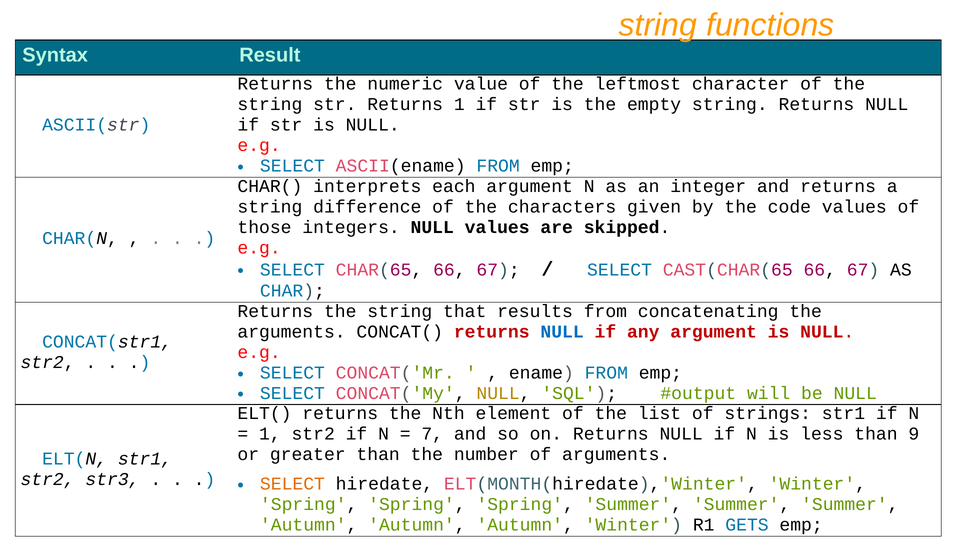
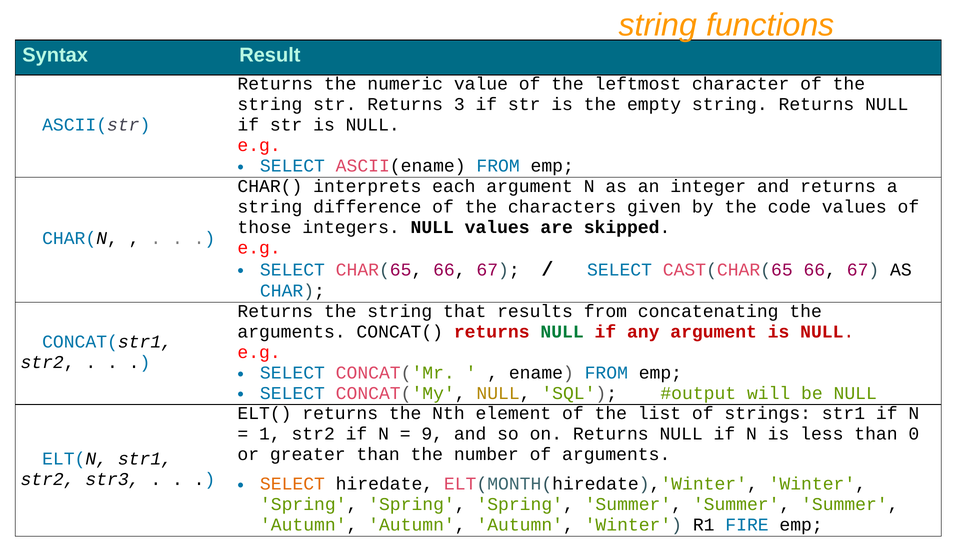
Returns 1: 1 -> 3 (459, 104)
NULL colour: blue -> green (562, 332)
7: 7 -> 9 (432, 434)
9: 9 -> 0 (914, 434)
GETS: GETS -> FIRE (747, 525)
